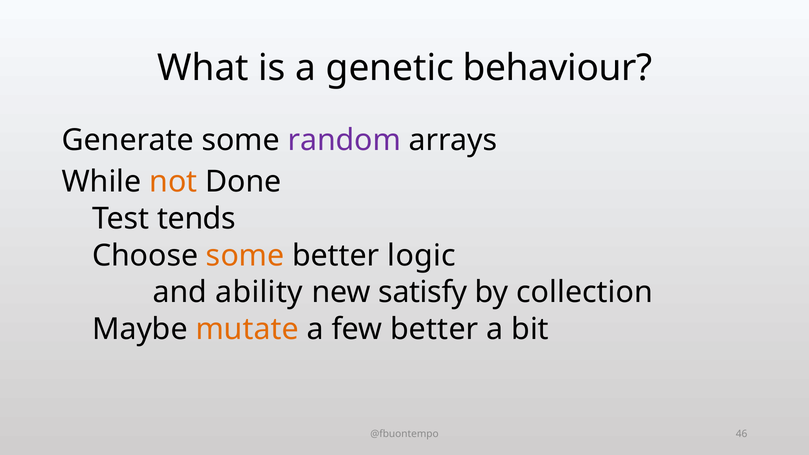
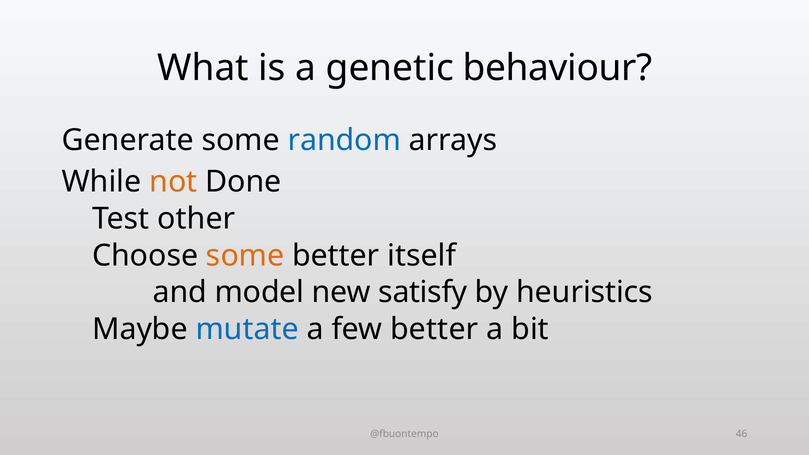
random colour: purple -> blue (344, 140)
tends: tends -> other (196, 219)
logic: logic -> itself (422, 256)
ability: ability -> model (259, 293)
collection: collection -> heuristics (585, 293)
mutate colour: orange -> blue (247, 329)
